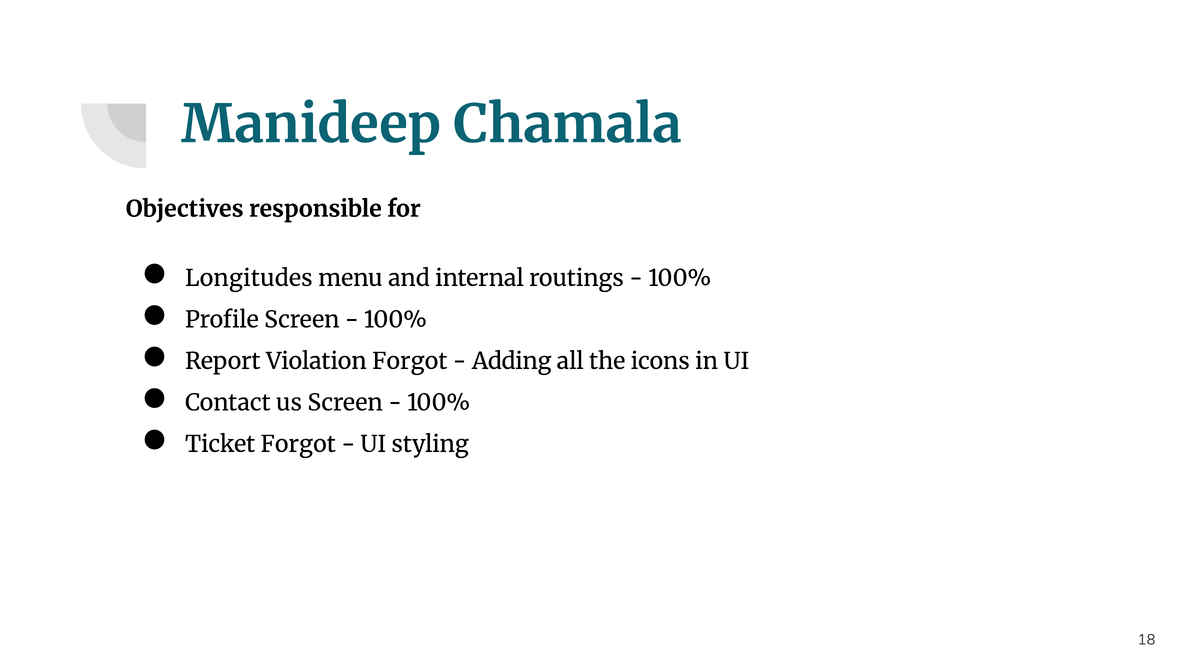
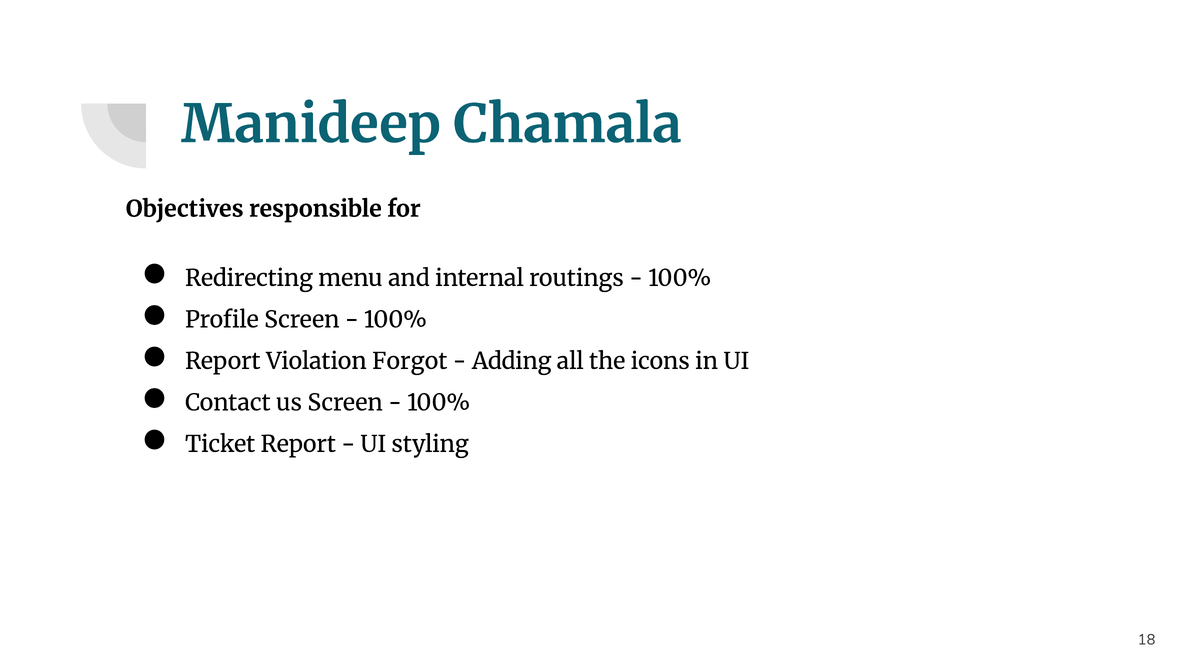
Longitudes: Longitudes -> Redirecting (249, 278)
Ticket Forgot: Forgot -> Report (298, 444)
